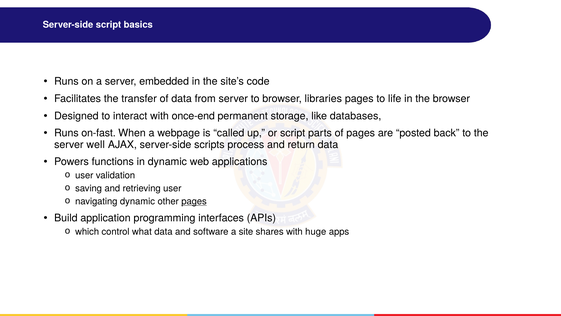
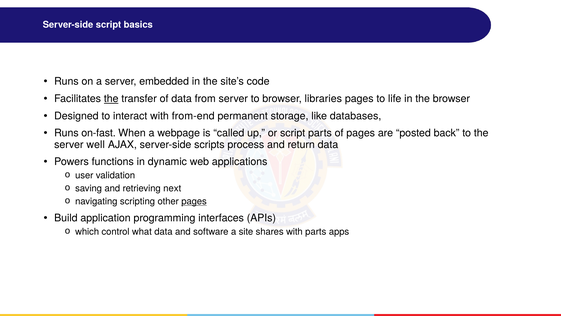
the underline: none -> present (111, 99)
once-end: once-end -> from-end (193, 116)
retrieving user: user -> next (172, 188)
navigating dynamic: dynamic -> scripting (137, 201)
with huge: huge -> parts (316, 231)
